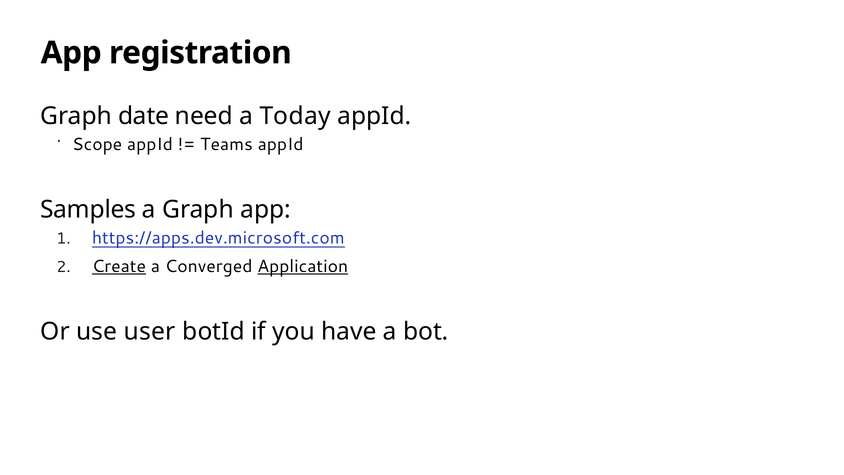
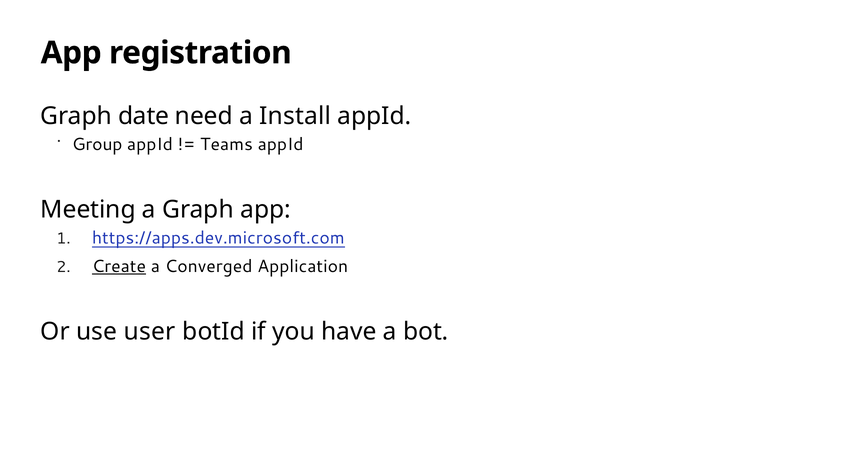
Today: Today -> Install (295, 116)
Scope: Scope -> Group (97, 144)
Samples: Samples -> Meeting (88, 209)
Application underline: present -> none (303, 266)
